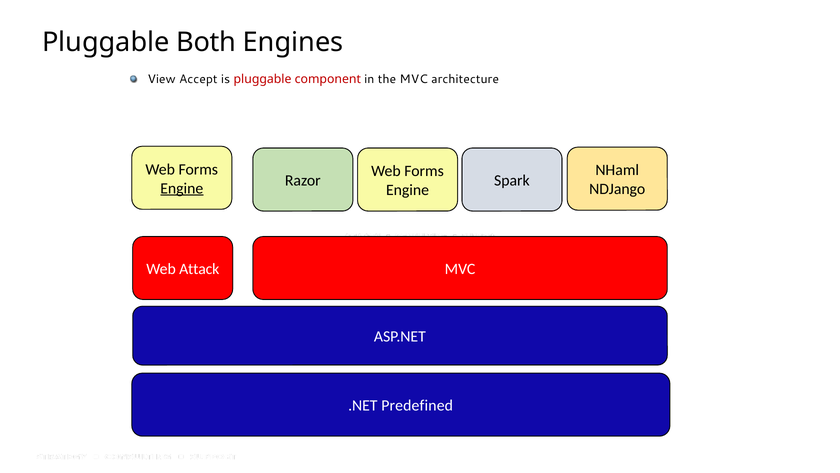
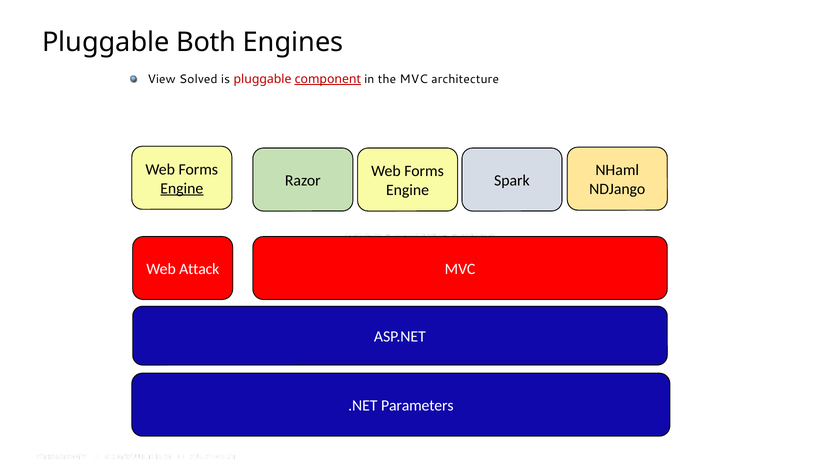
Accept: Accept -> Solved (198, 79)
component underline: none -> present (328, 79)
Predefined: Predefined -> Parameters (417, 405)
